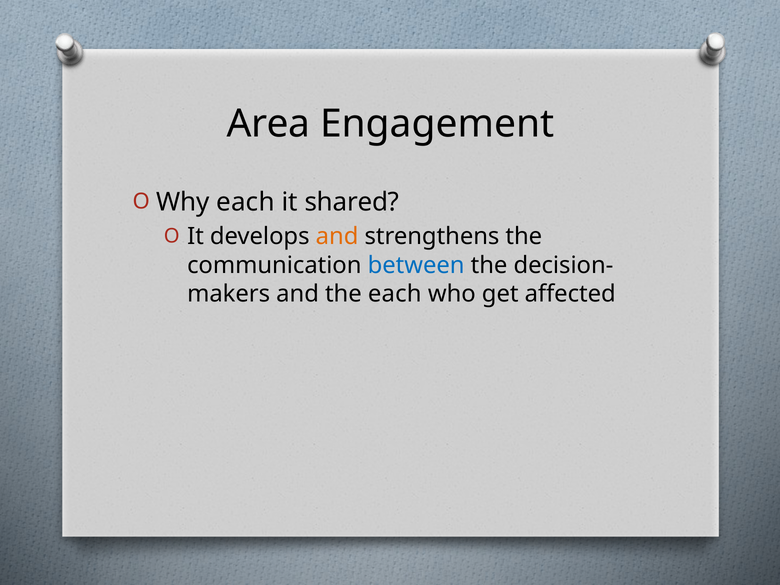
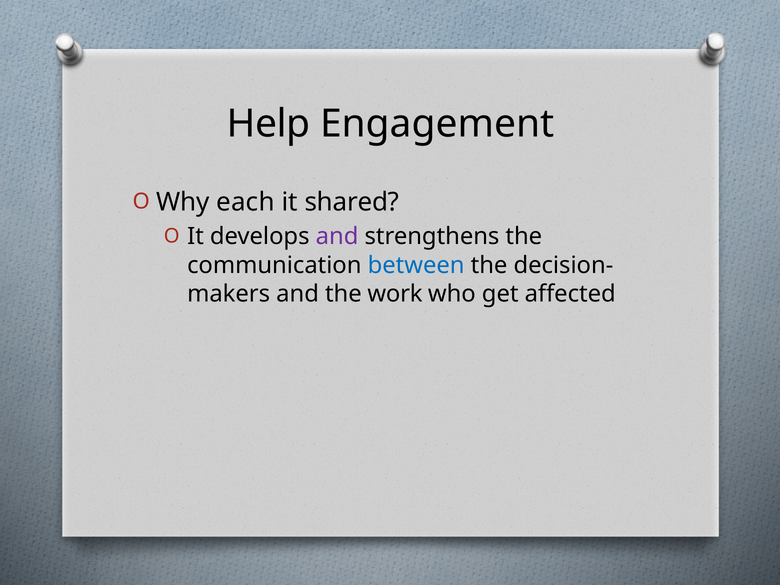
Area: Area -> Help (268, 124)
and colour: orange -> purple (337, 237)
the each: each -> work (395, 294)
